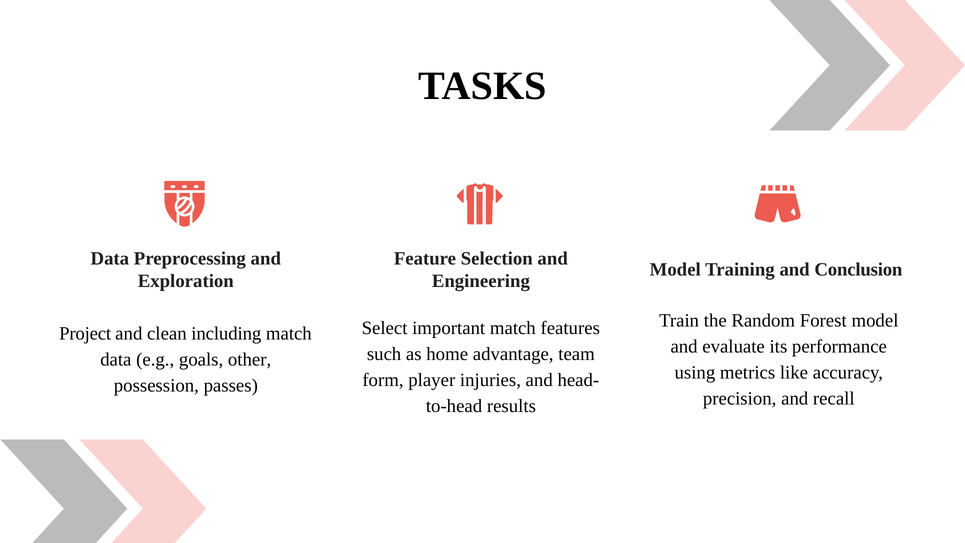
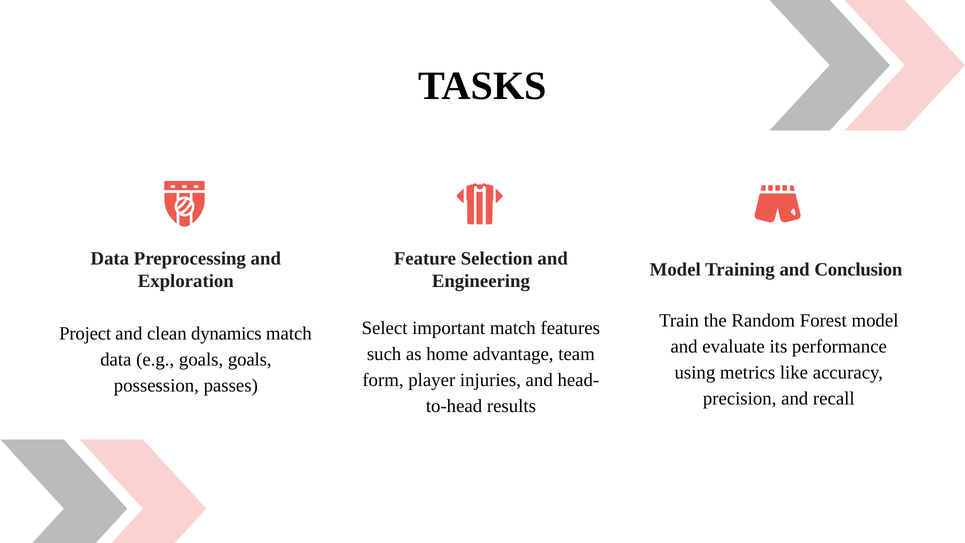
including: including -> dynamics (226, 334)
goals other: other -> goals (250, 359)
